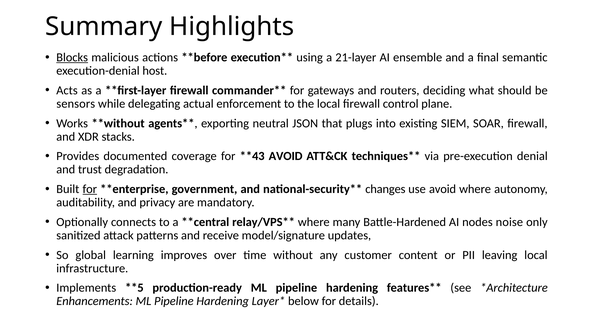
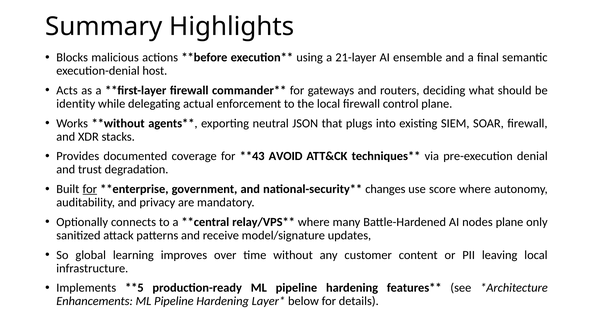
Blocks underline: present -> none (72, 57)
sensors: sensors -> identity (76, 104)
use avoid: avoid -> score (442, 189)
nodes noise: noise -> plane (509, 222)
